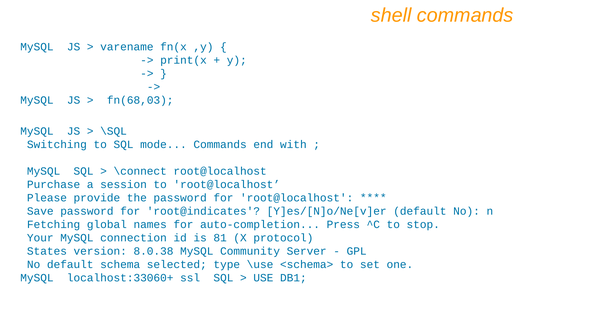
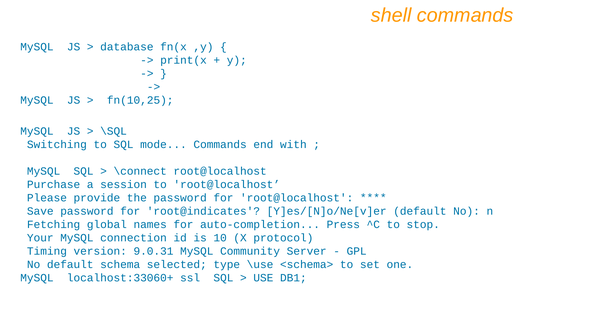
varename: varename -> database (127, 47)
fn(68,03: fn(68,03 -> fn(10,25 (140, 100)
81: 81 -> 10 (220, 238)
States: States -> Timing (47, 251)
8.0.38: 8.0.38 -> 9.0.31 (153, 251)
